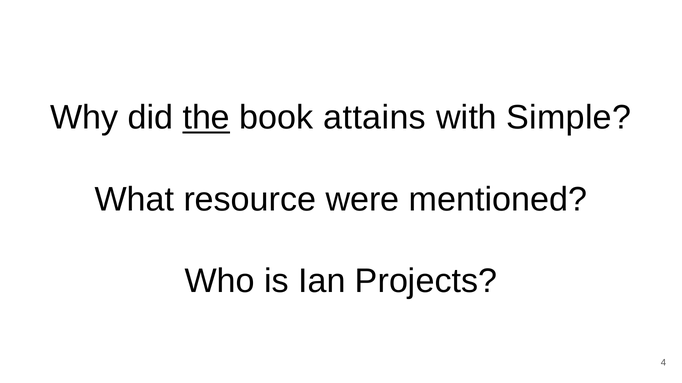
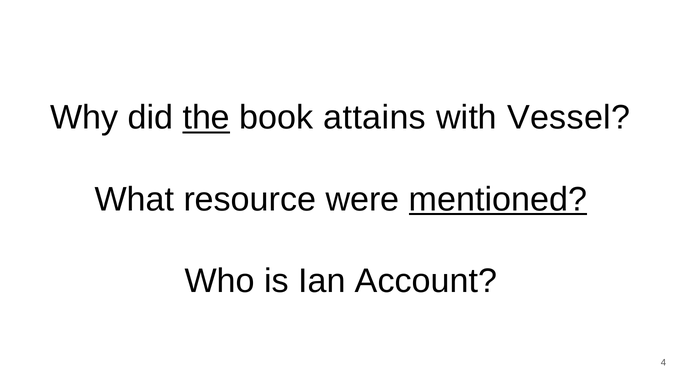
Simple: Simple -> Vessel (569, 118)
mentioned underline: none -> present (498, 200)
Projects: Projects -> Account (426, 282)
